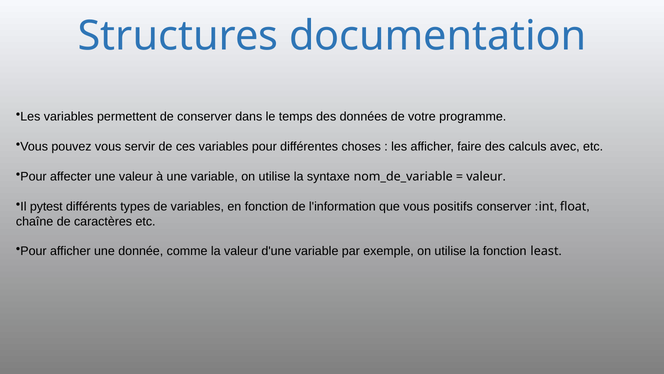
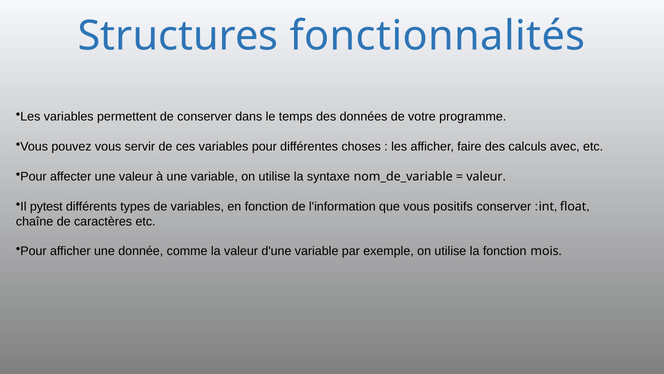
documentation: documentation -> fonctionnalités (437, 36)
least: least -> mois (545, 251)
